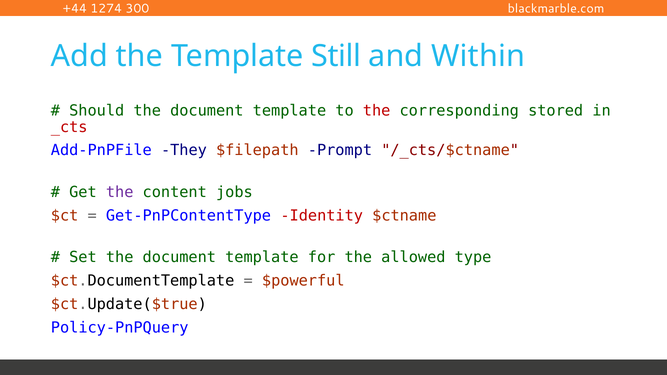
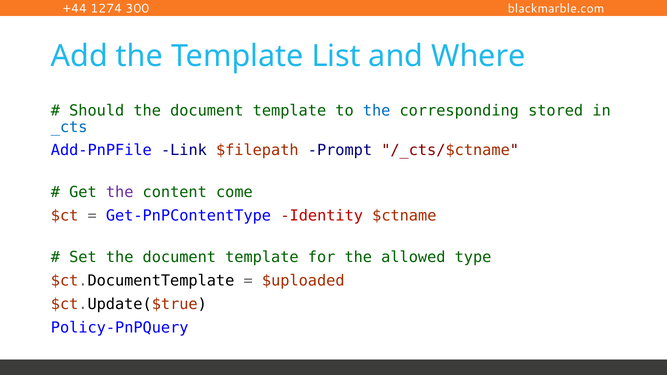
Still: Still -> List (336, 56)
Within: Within -> Where (478, 56)
the colour: red -> blue (377, 111)
_cts colour: red -> blue (69, 127)
They: They -> Link (184, 150)
jobs: jobs -> come (234, 192)
$powerful: $powerful -> $uploaded (303, 281)
